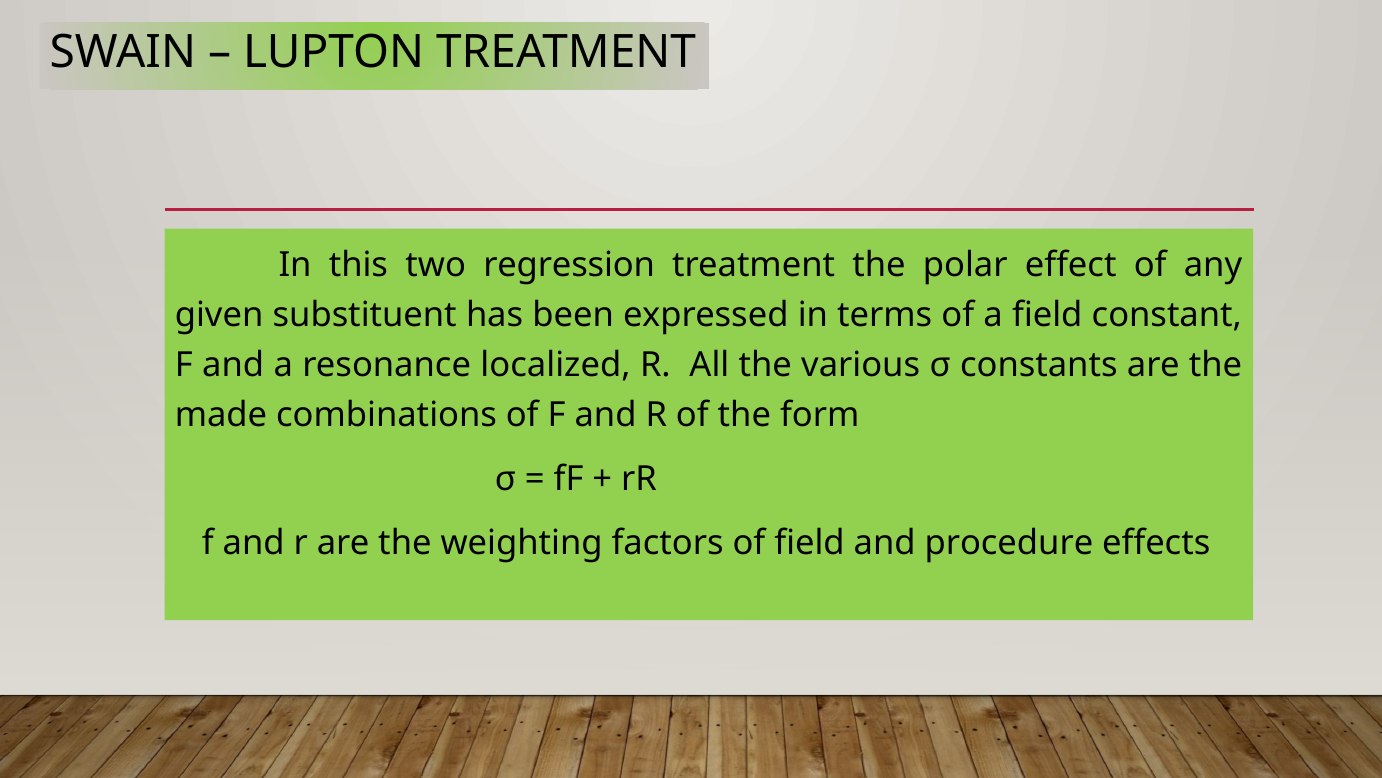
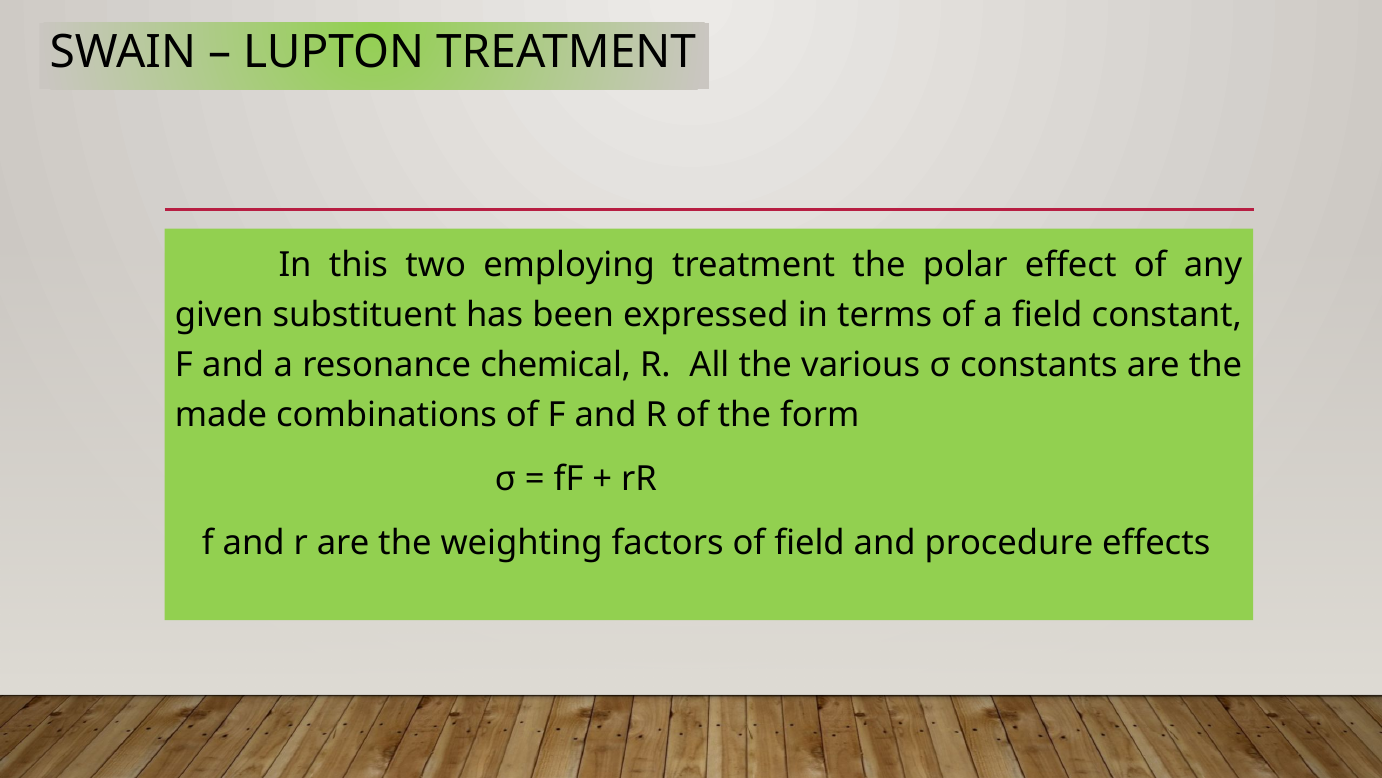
regression: regression -> employing (569, 265)
localized: localized -> chemical (556, 365)
